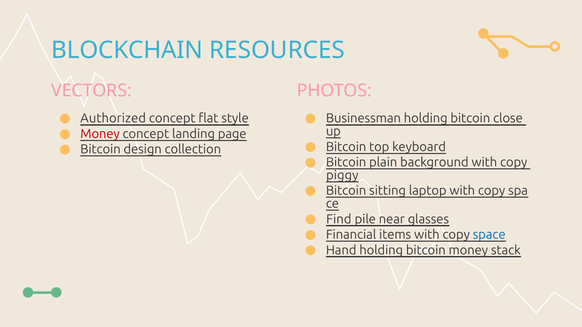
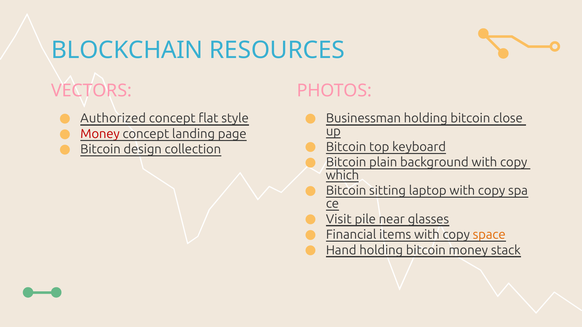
piggy: piggy -> which (342, 175)
Find: Find -> Visit (339, 219)
space colour: blue -> orange (489, 235)
